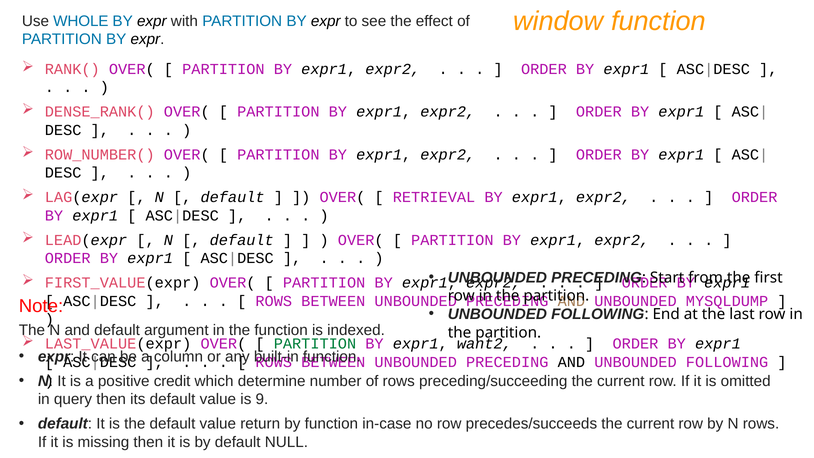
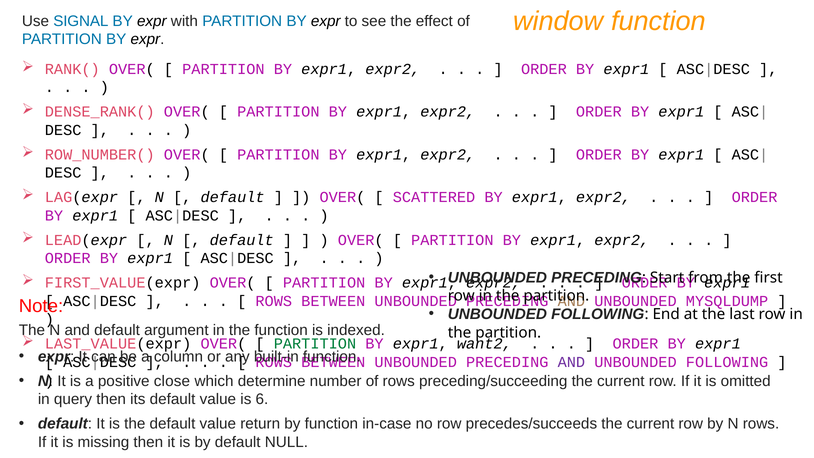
WHOLE: WHOLE -> SIGNAL (81, 21)
RETRIEVAL: RETRIEVAL -> SCATTERED (434, 197)
AND colour: black -> purple (571, 362)
credit: credit -> close (172, 381)
9: 9 -> 6 (262, 399)
